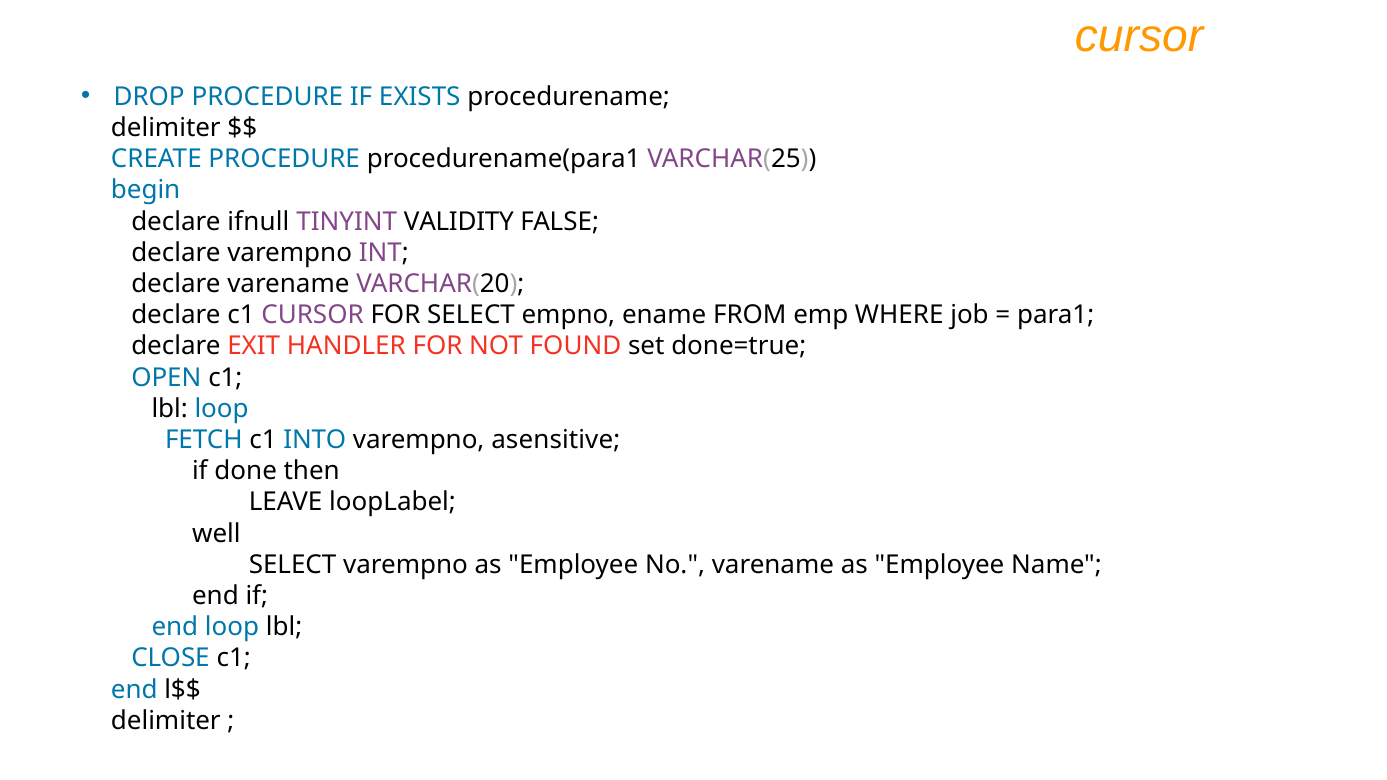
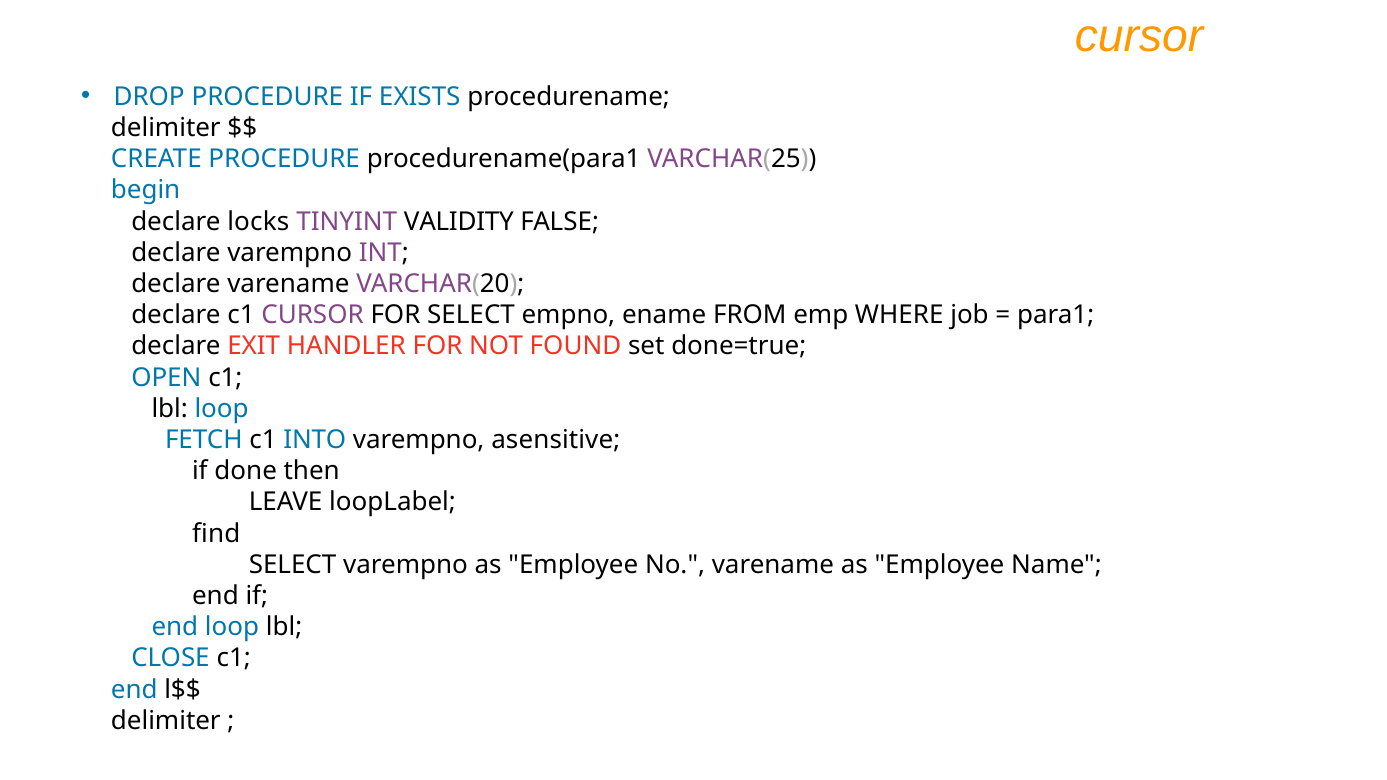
ifnull: ifnull -> locks (258, 222)
well: well -> find (216, 534)
